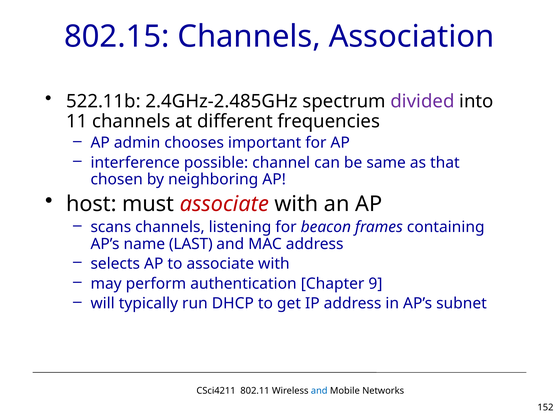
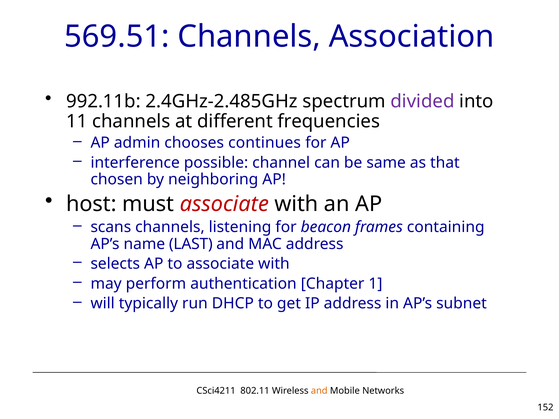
802.15: 802.15 -> 569.51 (117, 37)
522.11b: 522.11b -> 992.11b (103, 101)
important: important -> continues (265, 143)
9: 9 -> 1 (375, 284)
and colour: blue -> orange (319, 391)
